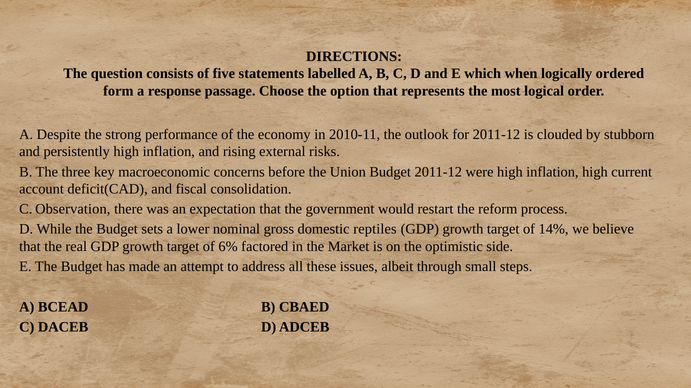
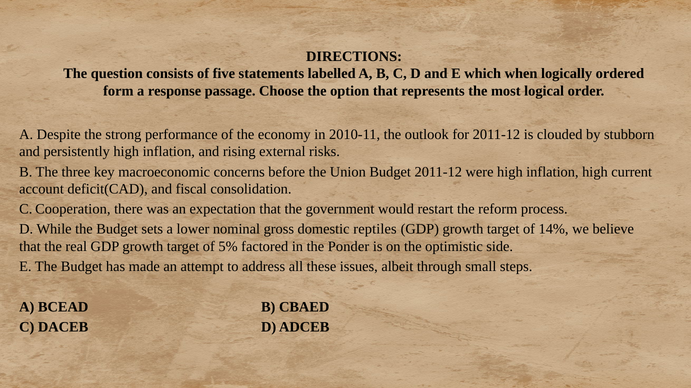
Observation: Observation -> Cooperation (73, 210)
6%: 6% -> 5% (228, 247)
Market: Market -> Ponder (349, 247)
